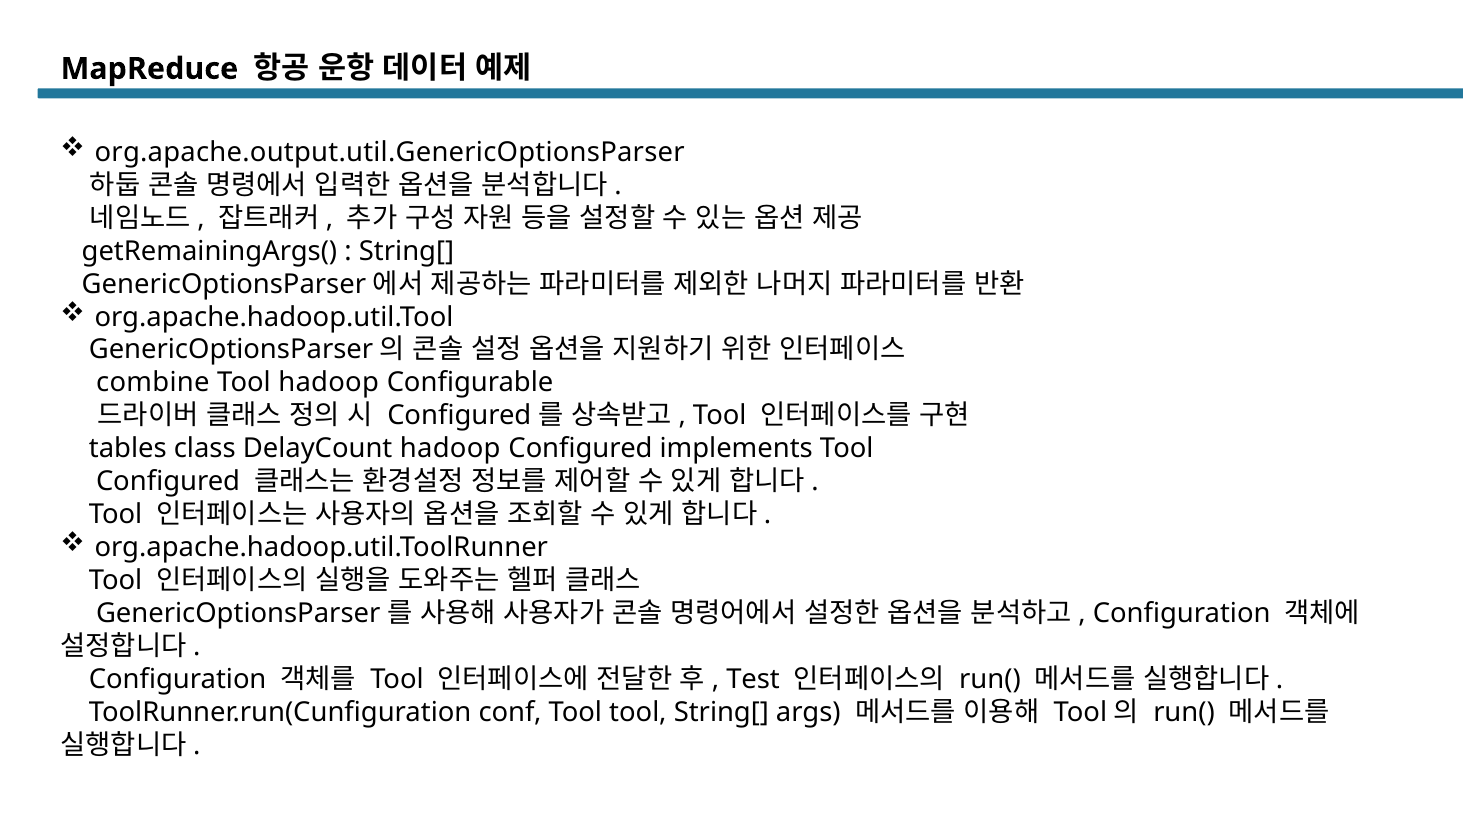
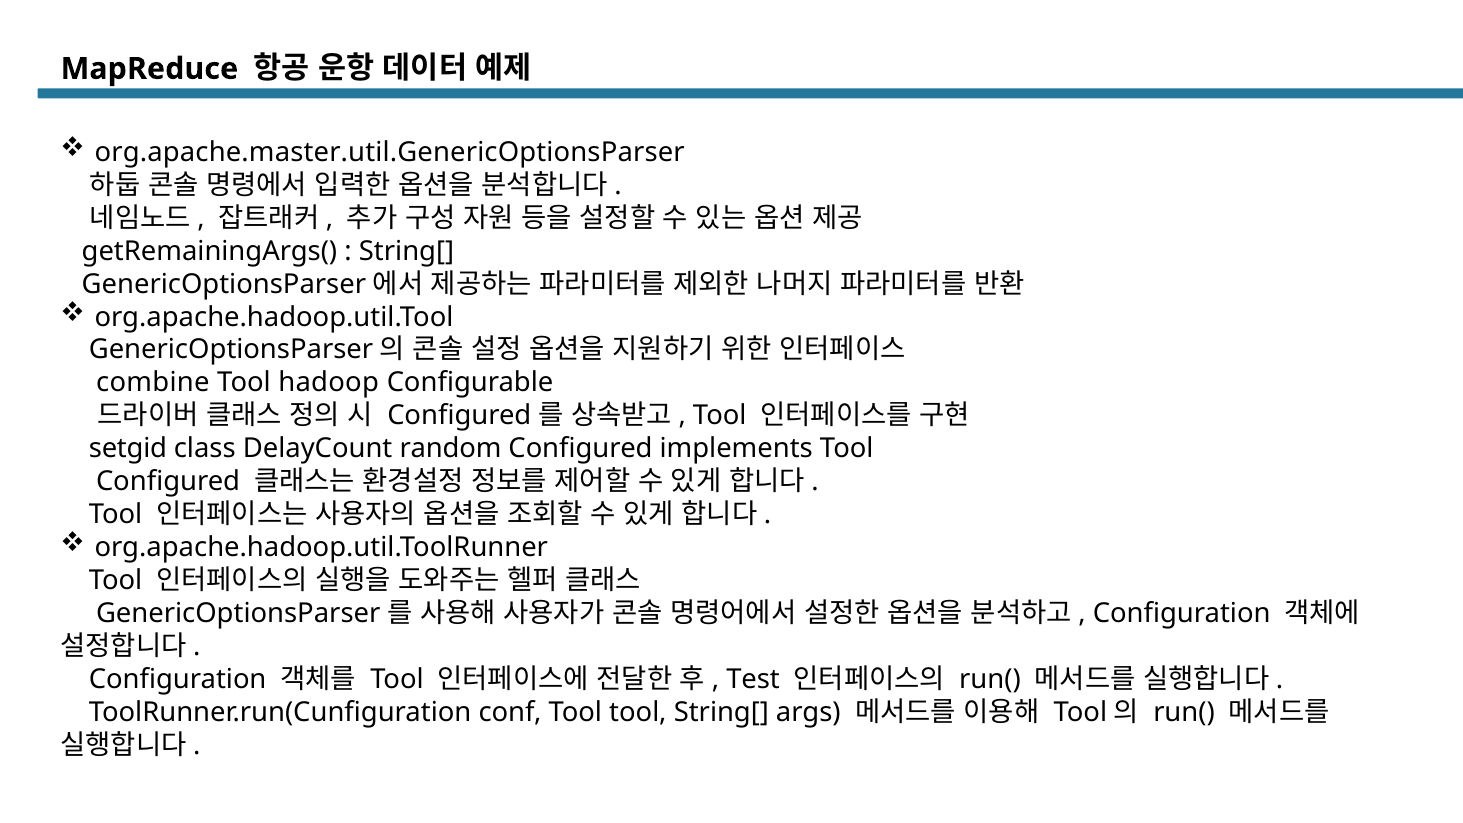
org.apache.output.util.GenericOptionsParser: org.apache.output.util.GenericOptionsParser -> org.apache.master.util.GenericOptionsParser (390, 152)
tables: tables -> setgid (128, 449)
DelayCount hadoop: hadoop -> random (450, 449)
